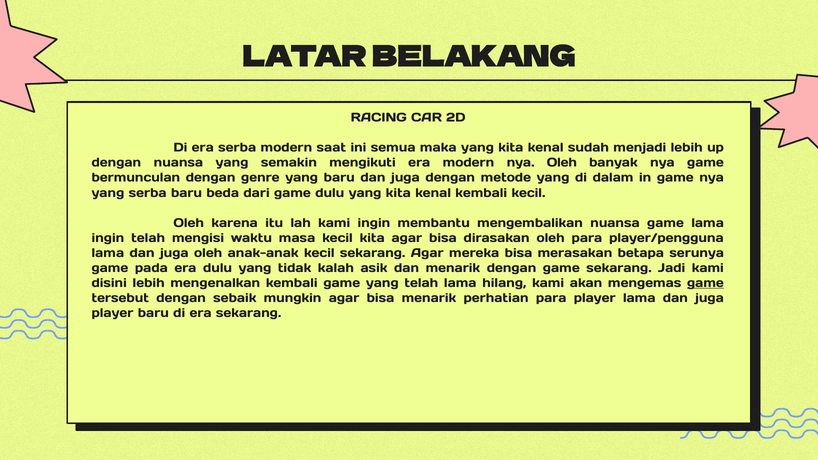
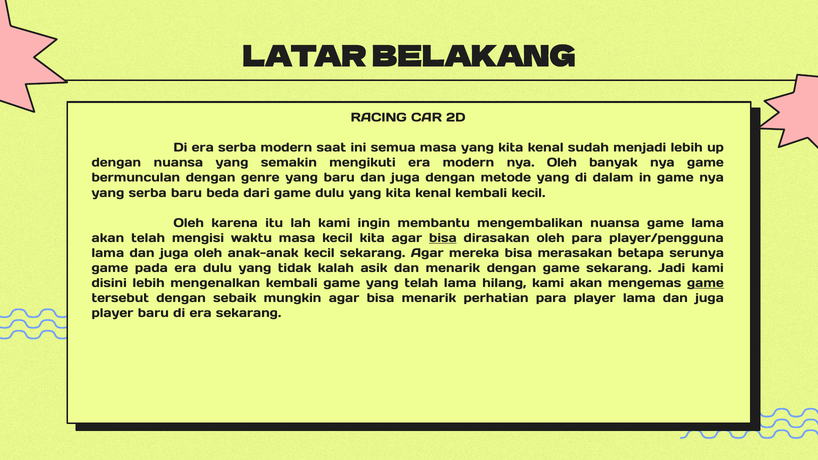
semua maka: maka -> masa (438, 148)
ingin: ingin -> akan (108, 238)
bisa underline: none -> present (443, 238)
